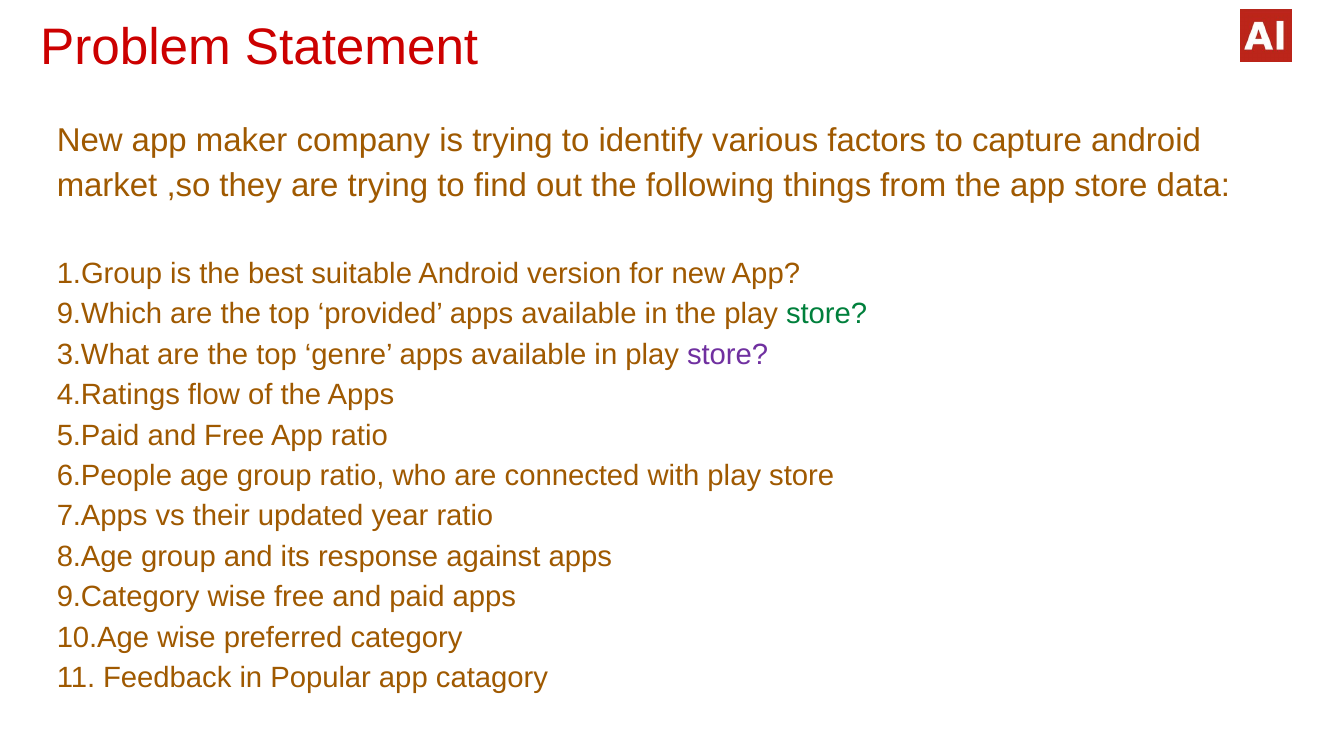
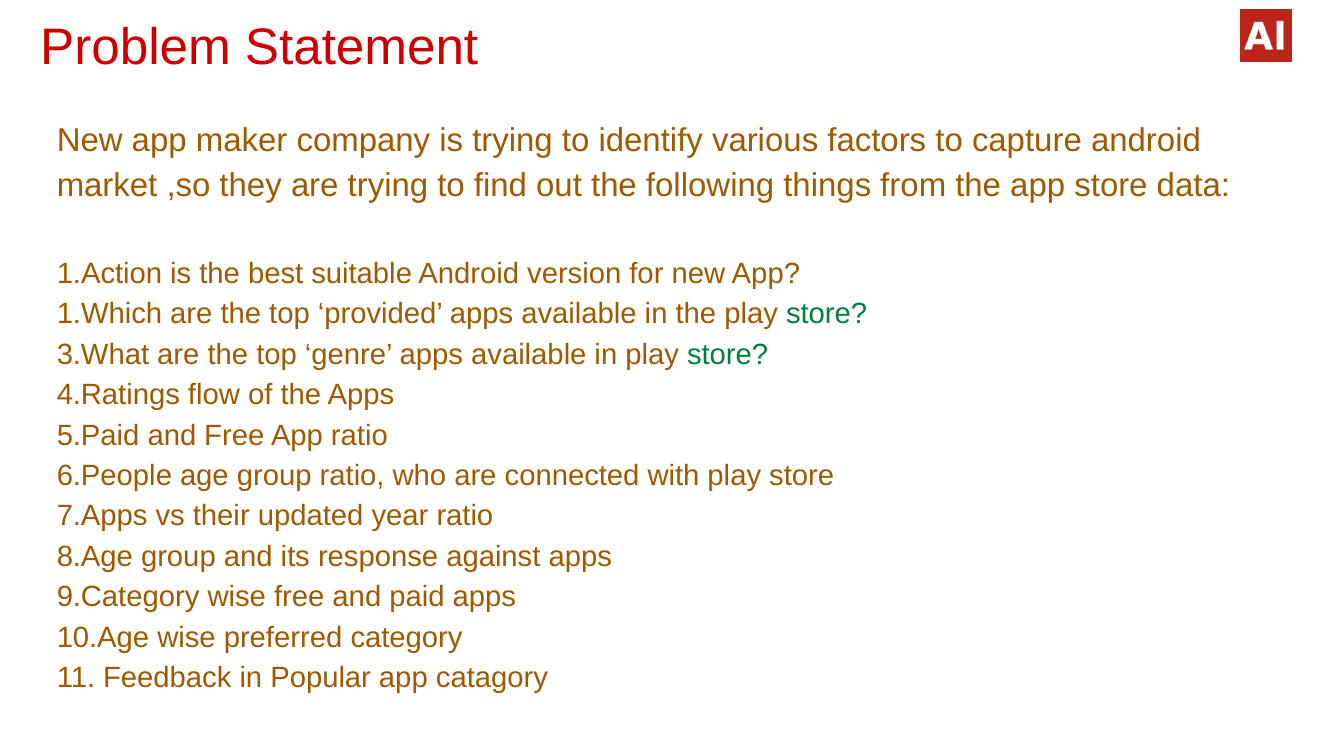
1.Group: 1.Group -> 1.Action (109, 274)
9.Which: 9.Which -> 1.Which (109, 314)
store colour: purple -> green (728, 355)
